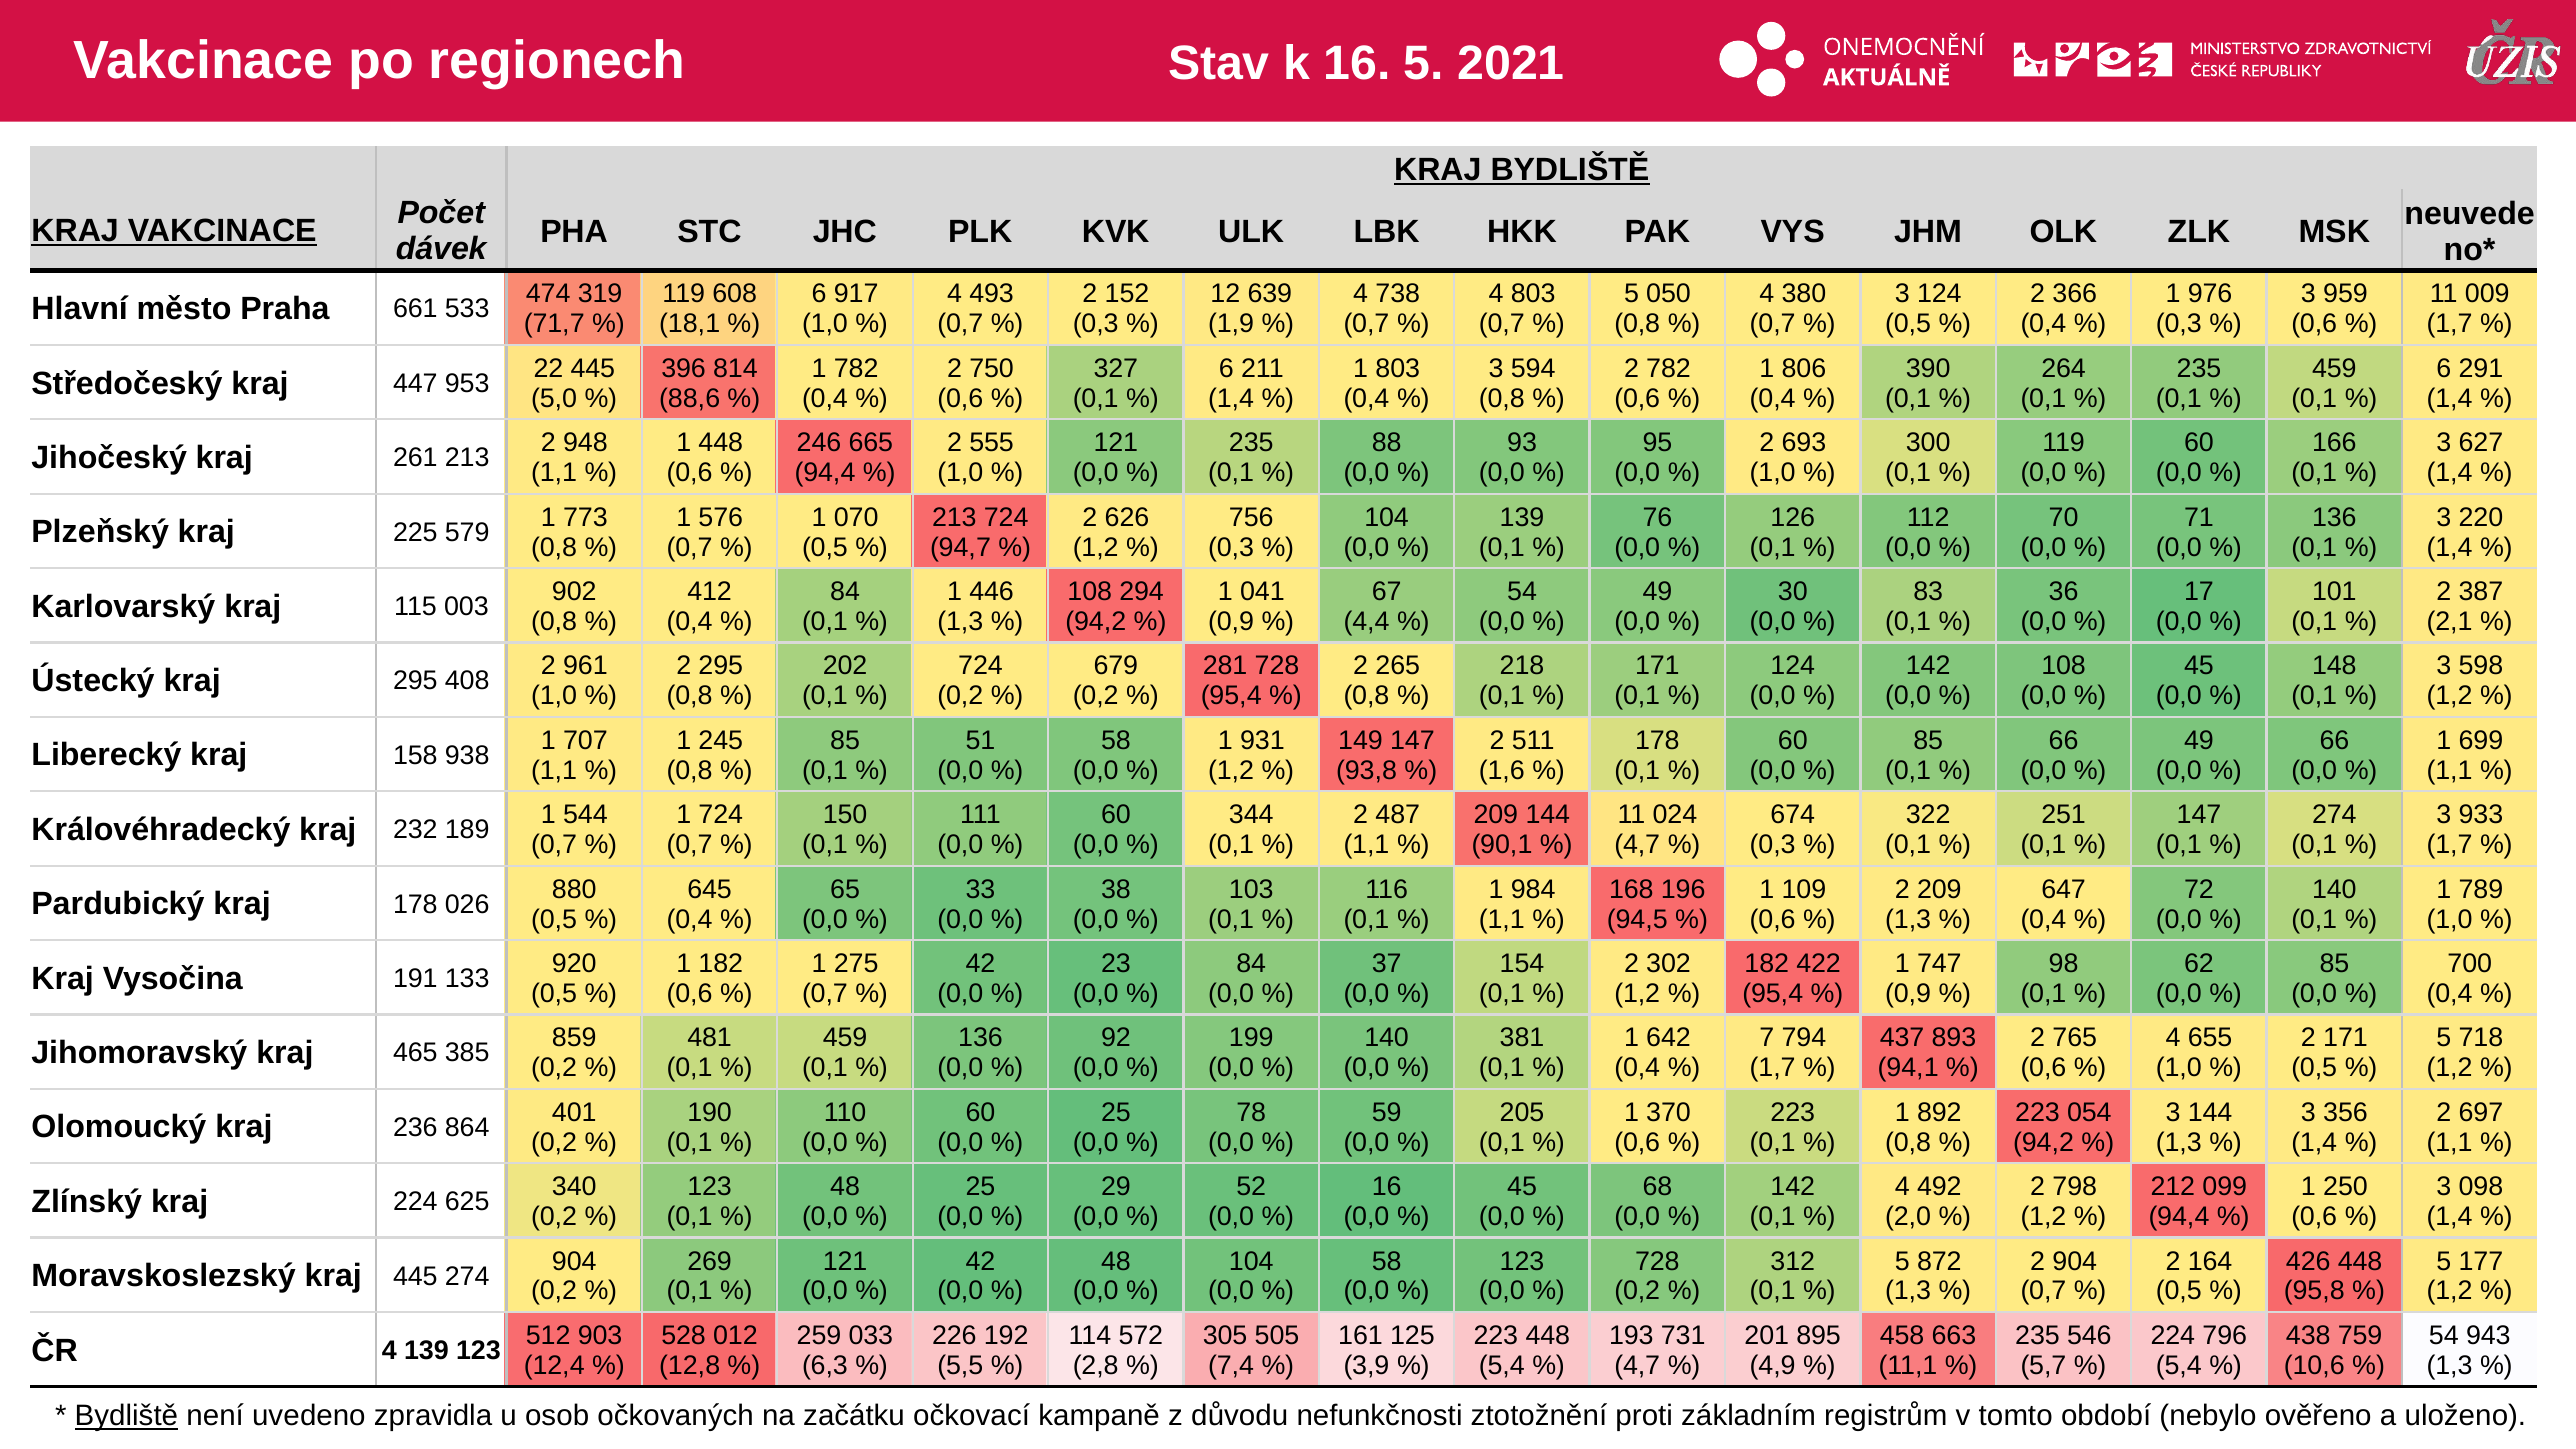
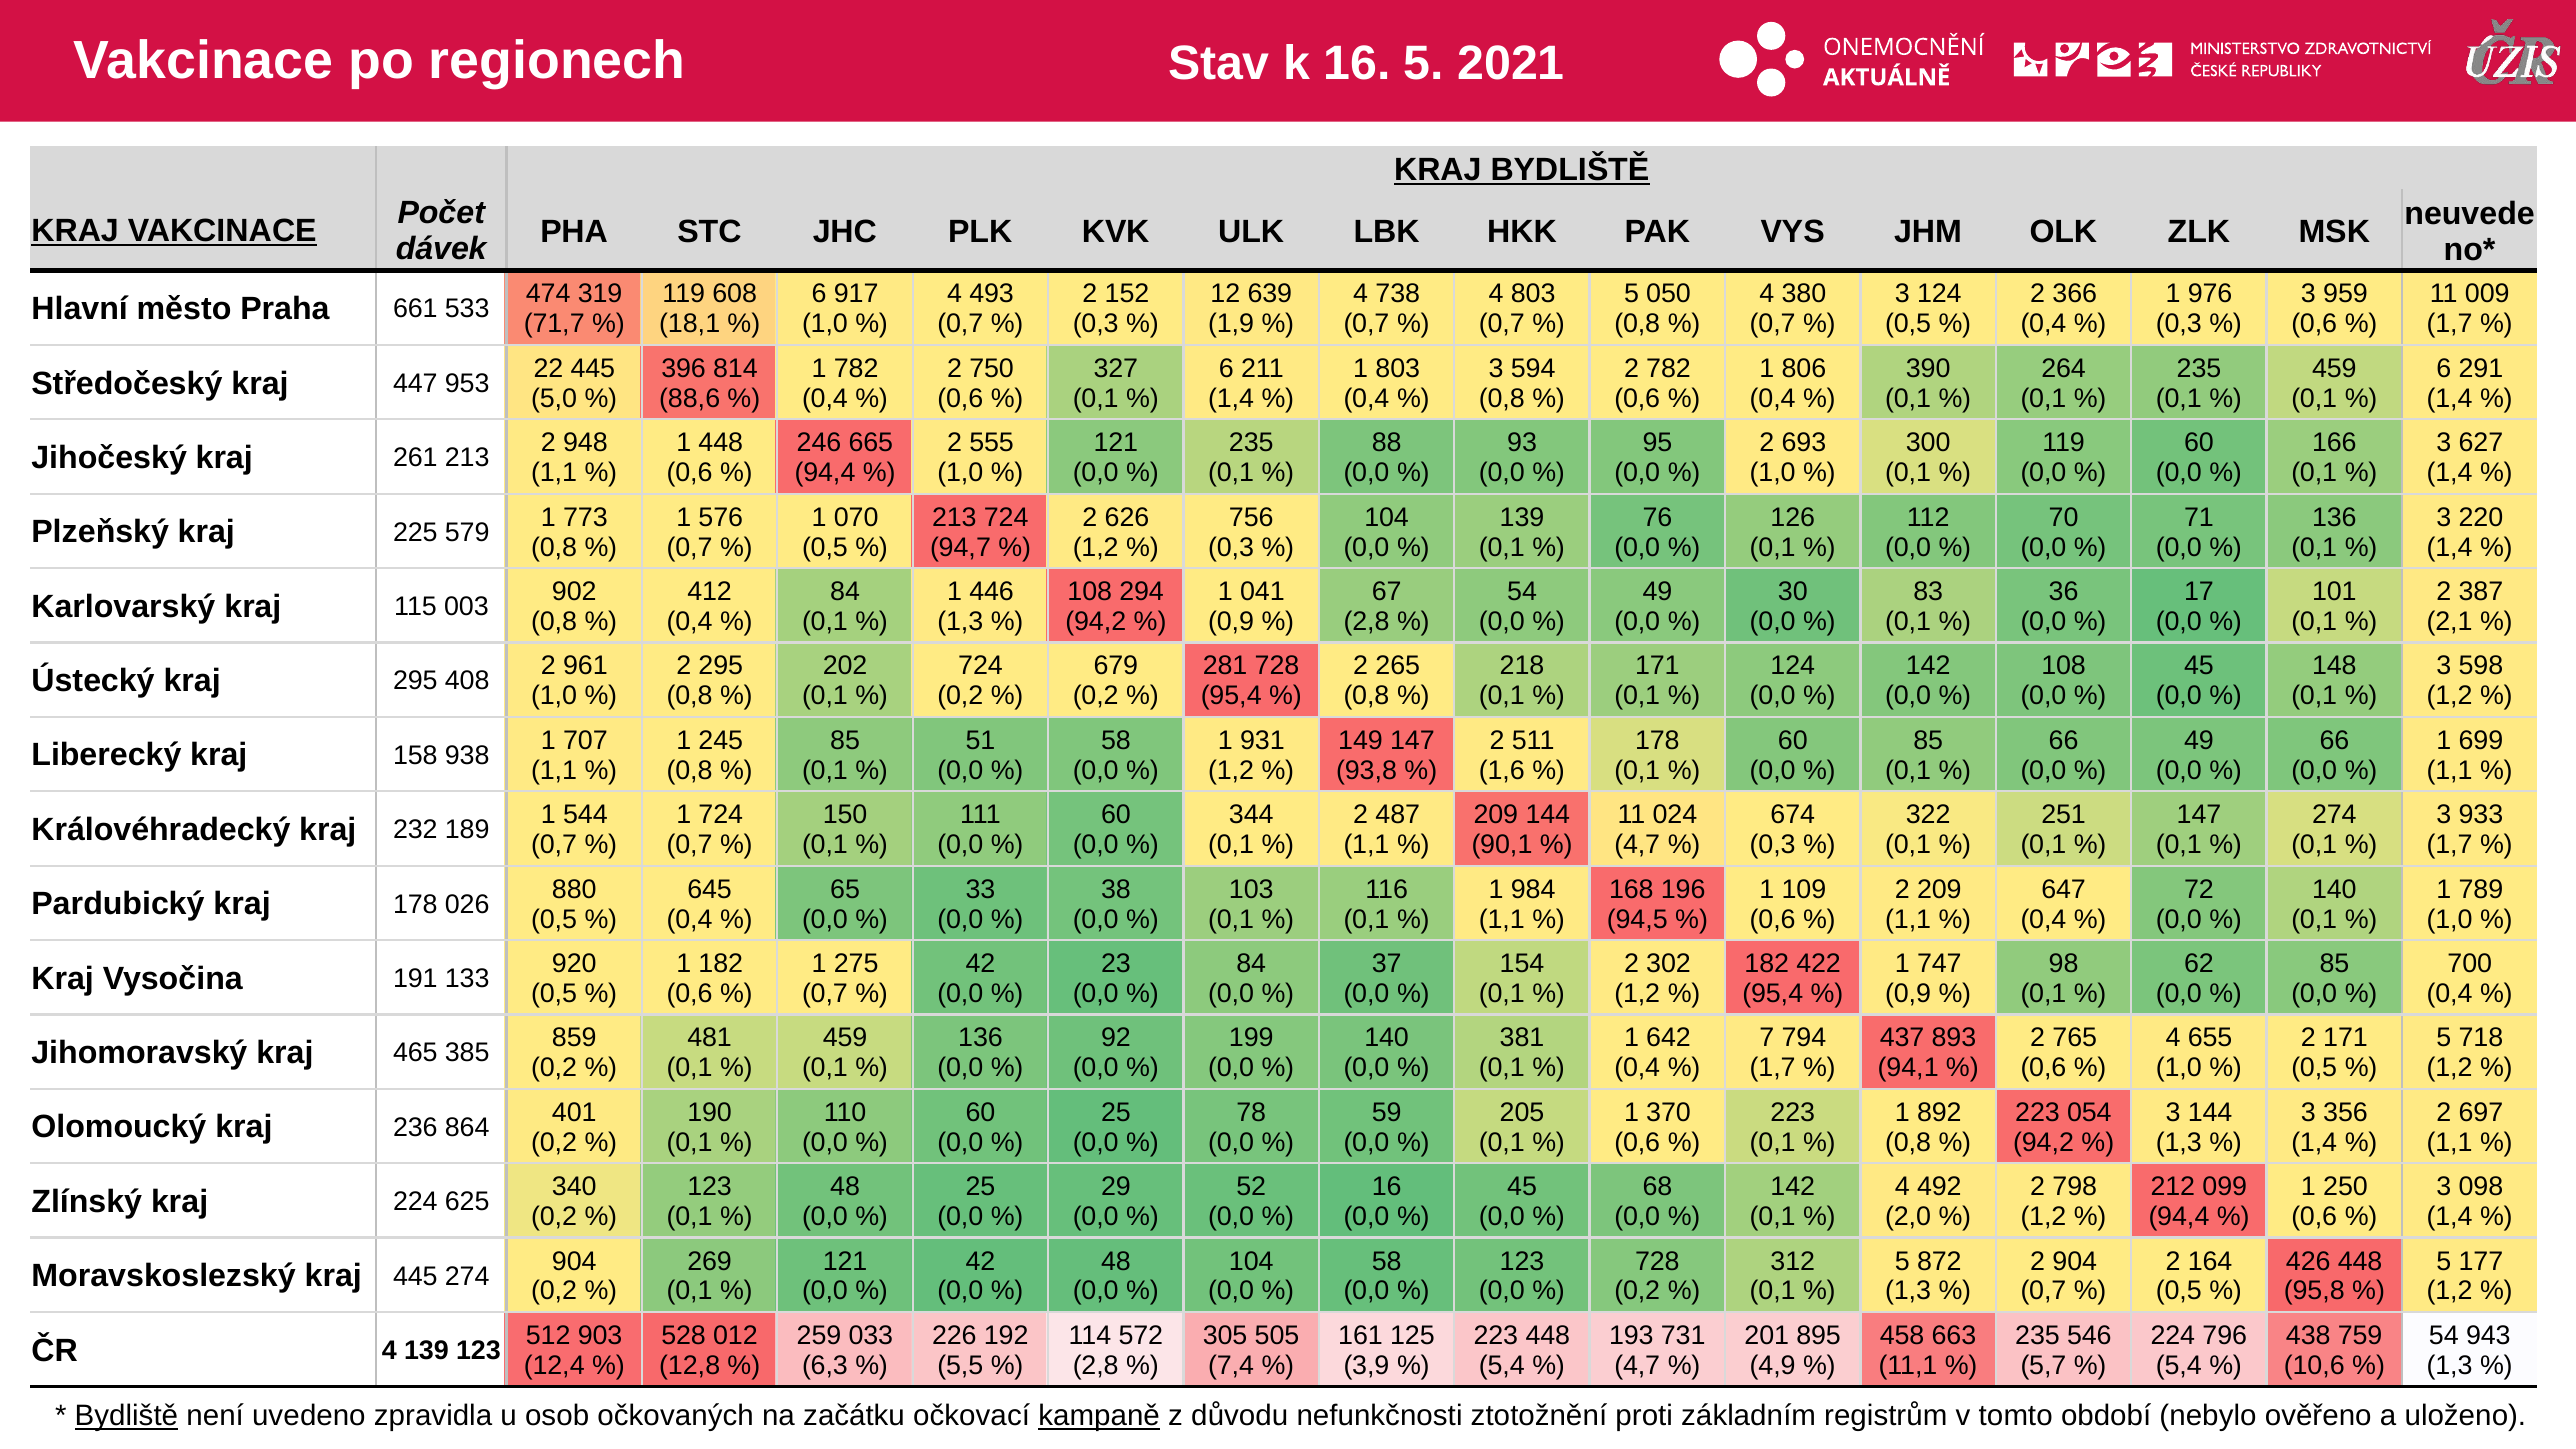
4,4: 4,4 -> 2,8 (1367, 622)
1,3: 1,3 -> 1,1 (1908, 919)
kampaně underline: none -> present (1099, 1416)
